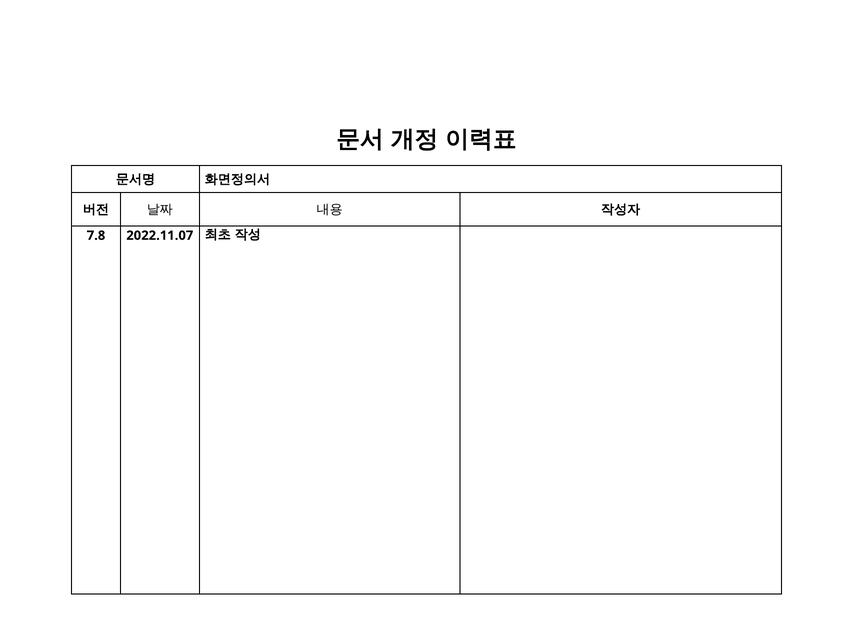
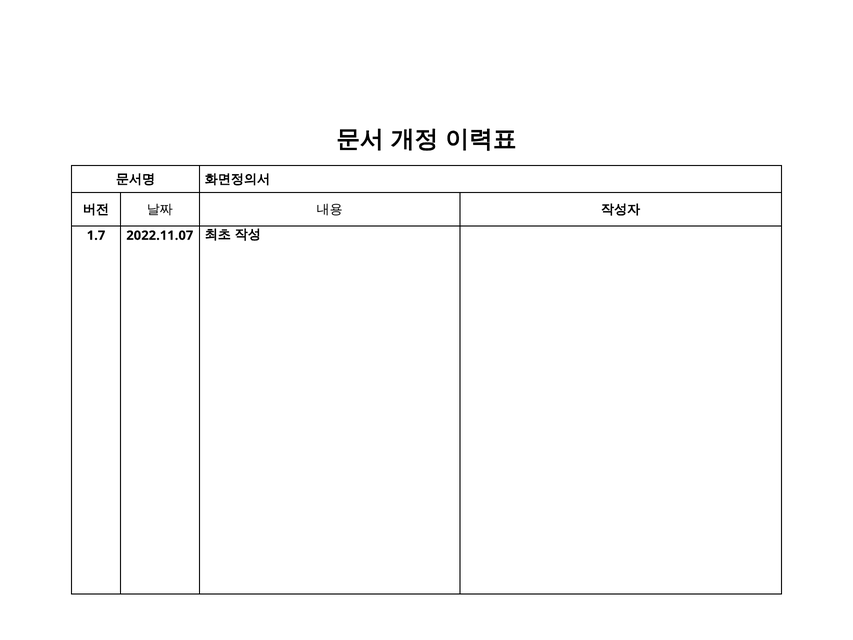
7.8: 7.8 -> 1.7 (96, 235)
